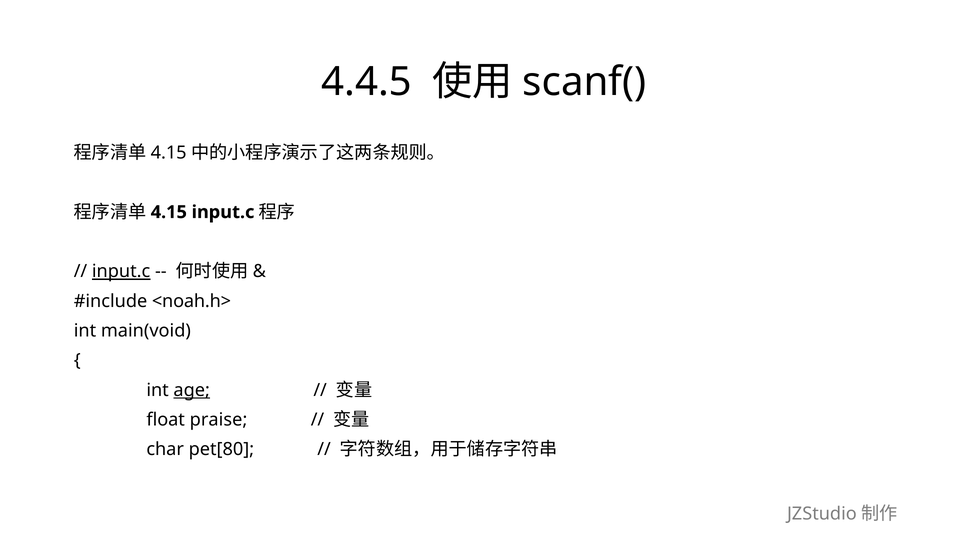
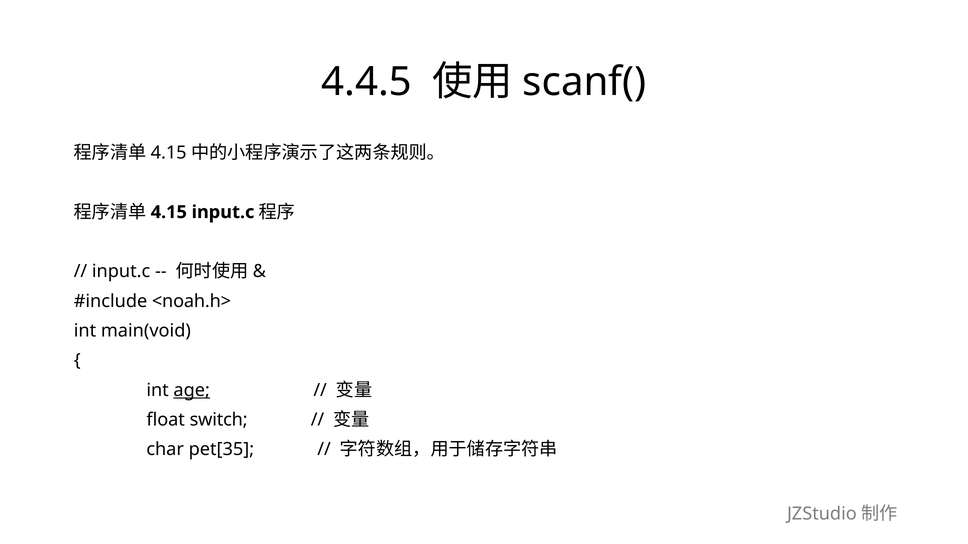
input.c underline: present -> none (121, 272)
praise: praise -> switch (219, 420)
pet[80: pet[80 -> pet[35 (221, 450)
